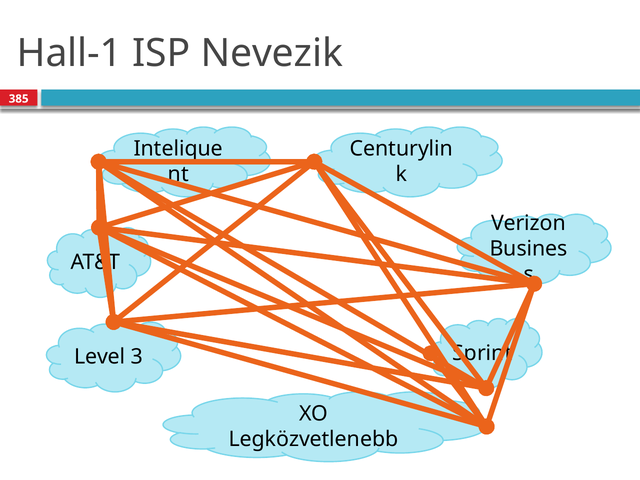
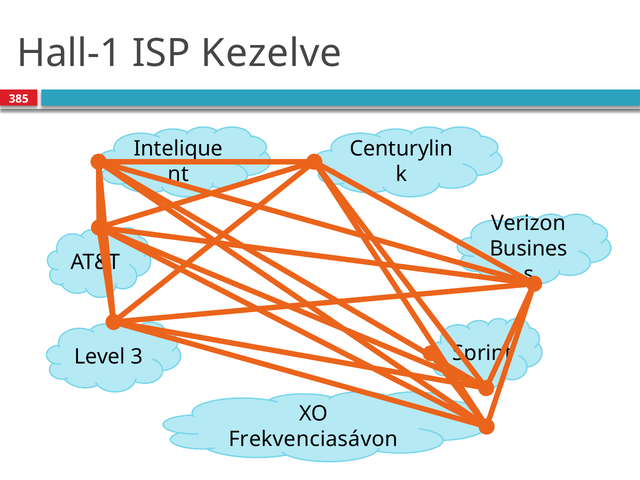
Nevezik: Nevezik -> Kezelve (271, 53)
Legközvetlenebb: Legközvetlenebb -> Frekvenciasávon (313, 439)
